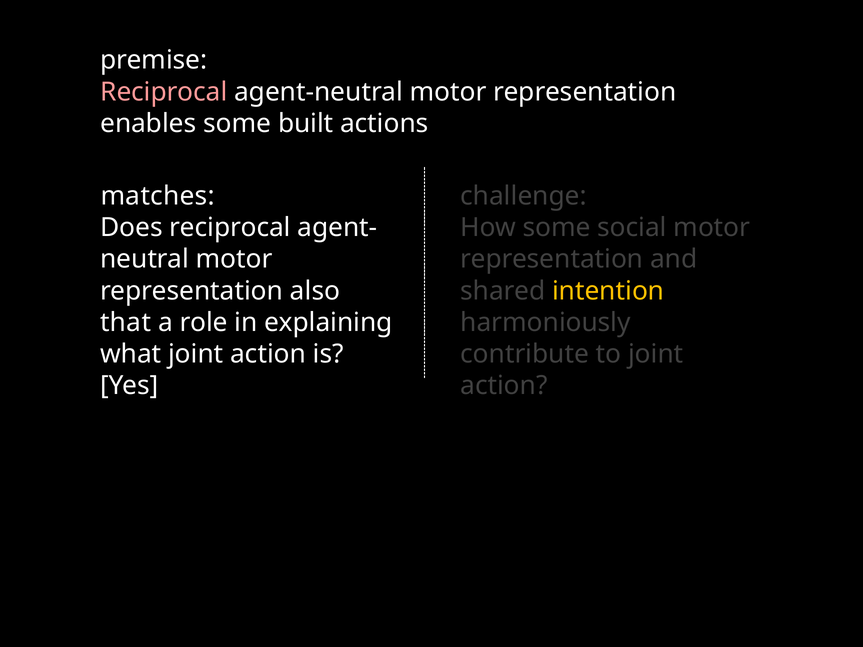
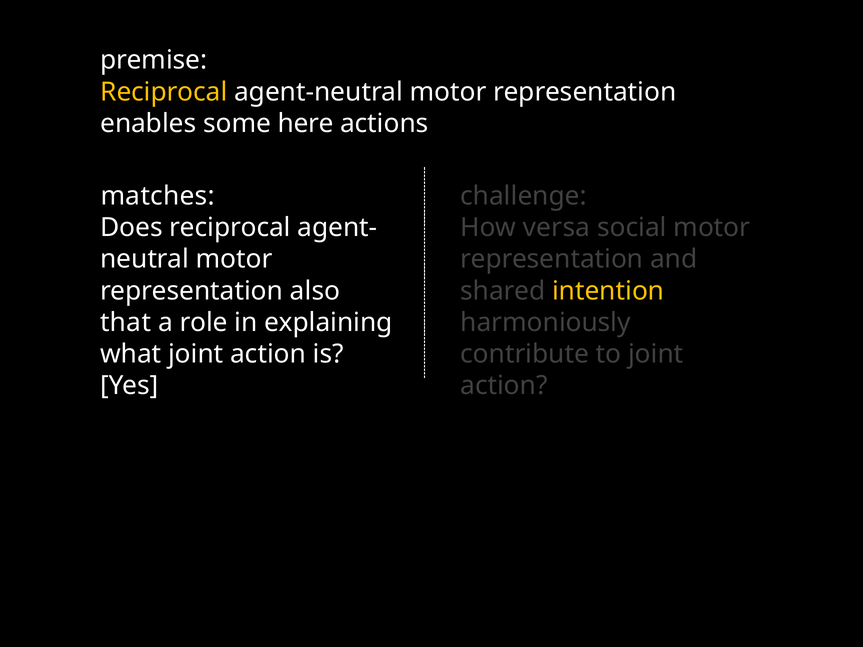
Reciprocal colour: pink -> yellow (164, 92)
built: built -> here (306, 124)
How some: some -> versa (556, 228)
